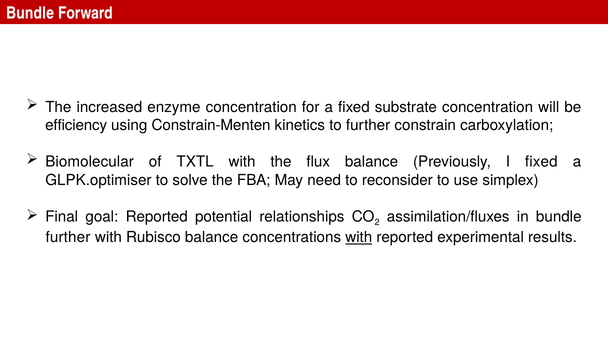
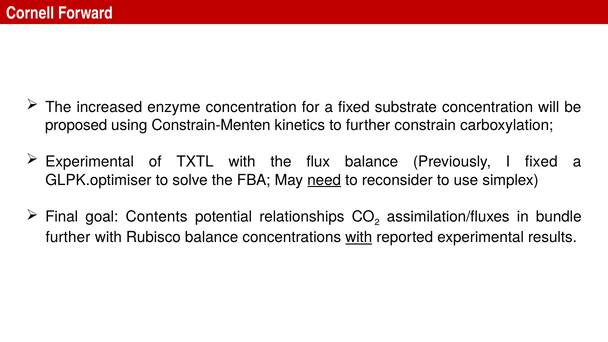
Bundle: Bundle -> Cornell (30, 13)
efficiency: efficiency -> proposed (76, 125)
Biomolecular: Biomolecular -> Experimental (90, 162)
need underline: none -> present (324, 180)
goal Reported: Reported -> Contents (157, 217)
